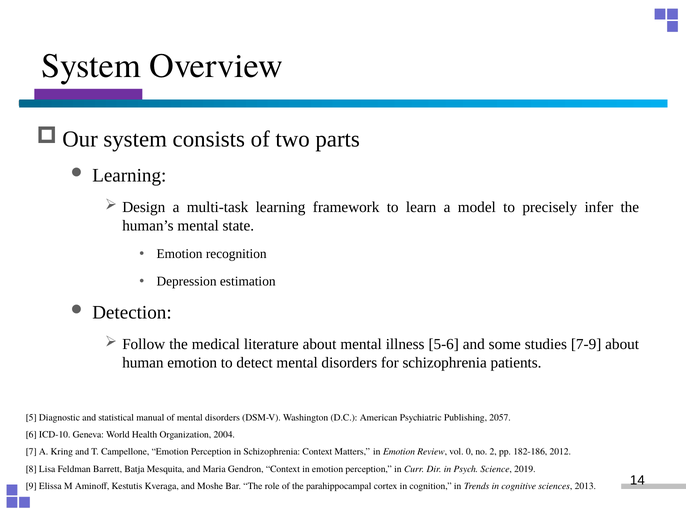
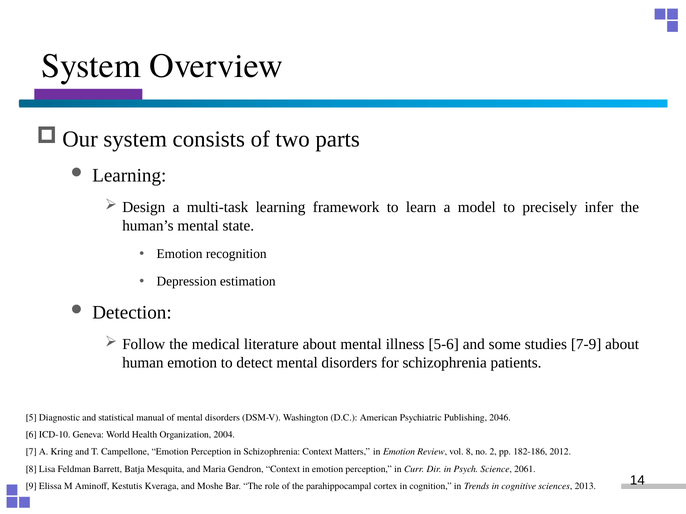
2057: 2057 -> 2046 (500, 418)
vol 0: 0 -> 8 (469, 452)
2019: 2019 -> 2061 (525, 469)
